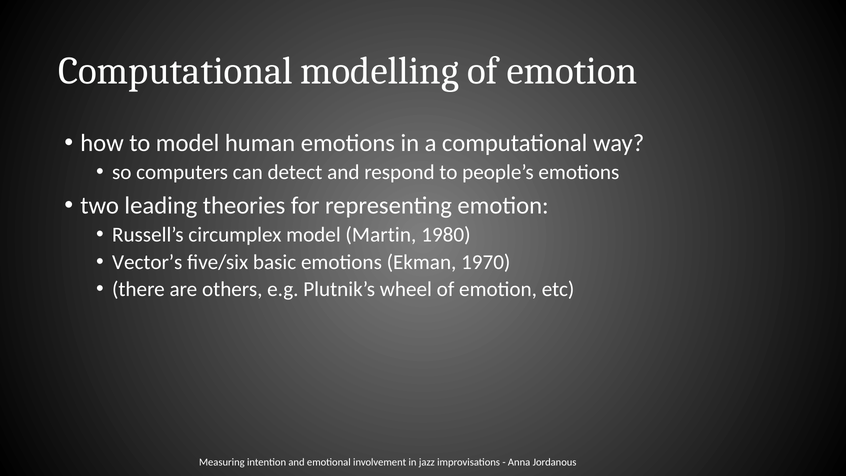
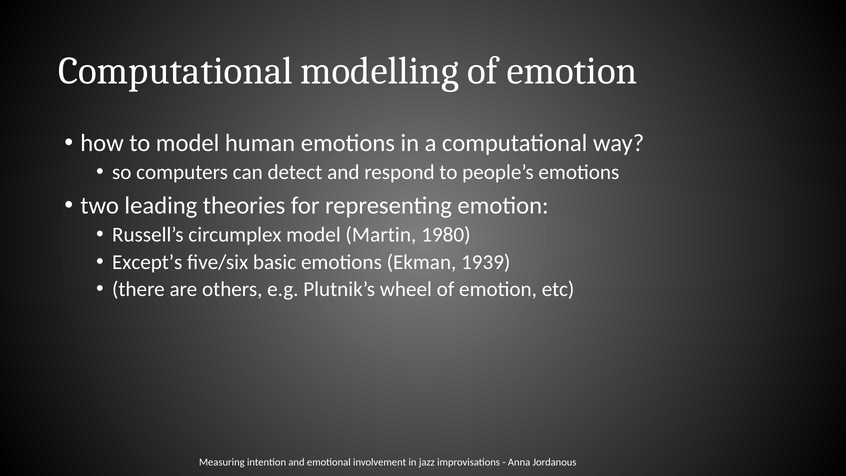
Vector’s: Vector’s -> Except’s (147, 262)
1970: 1970 -> 1939 (486, 262)
